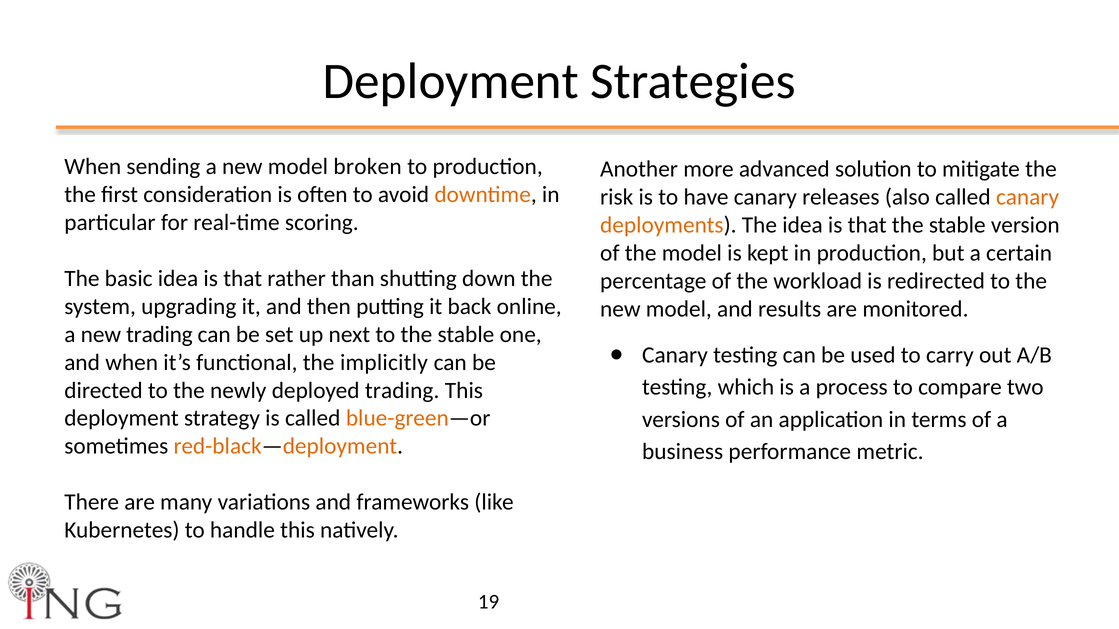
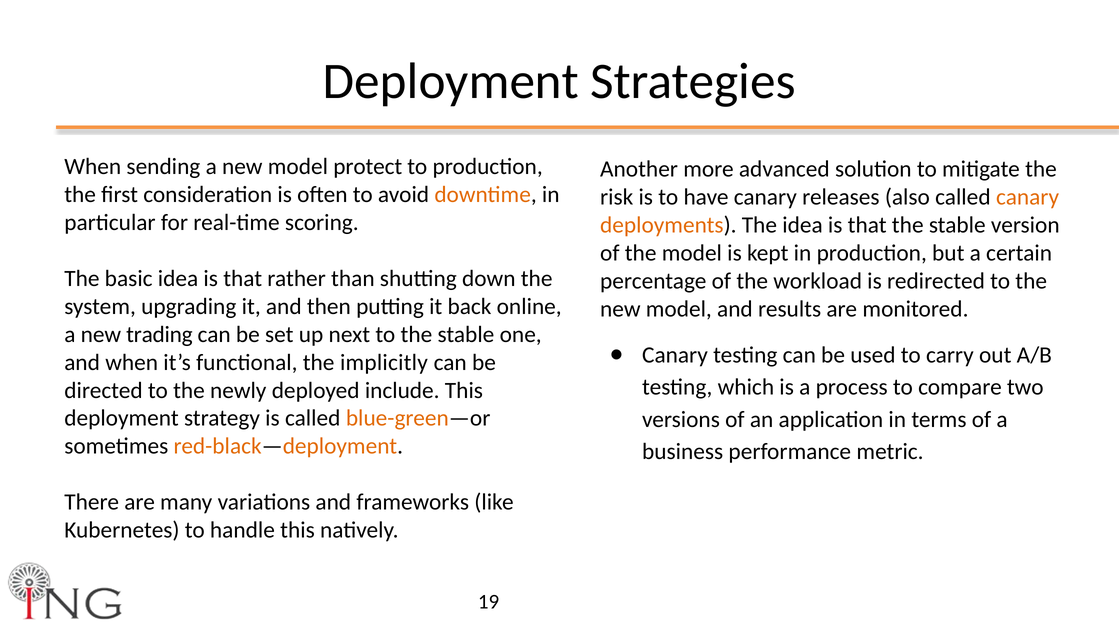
broken: broken -> protect (368, 167)
deployed trading: trading -> include (402, 391)
